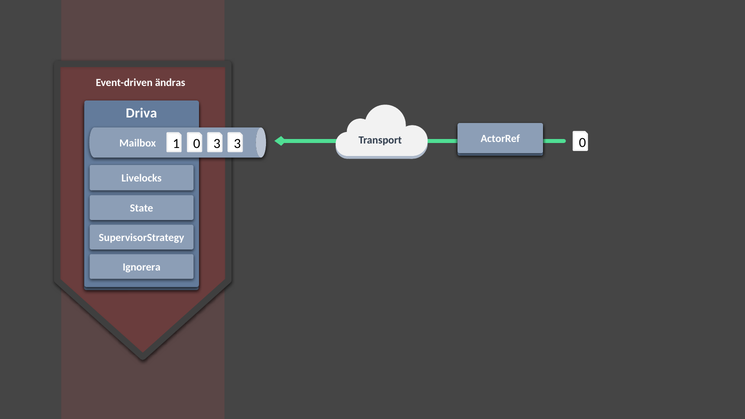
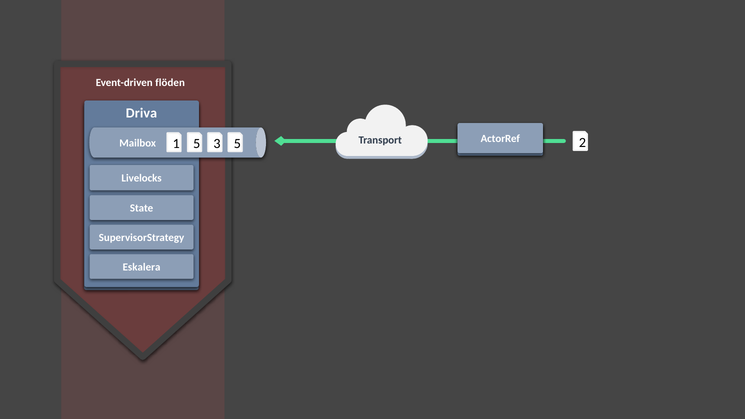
ändras: ändras -> flöden (170, 83)
0: 0 -> 2 (582, 143)
1 0: 0 -> 5 (197, 144)
3 3: 3 -> 5 (237, 144)
Ignorera: Ignorera -> Eskalera (142, 267)
